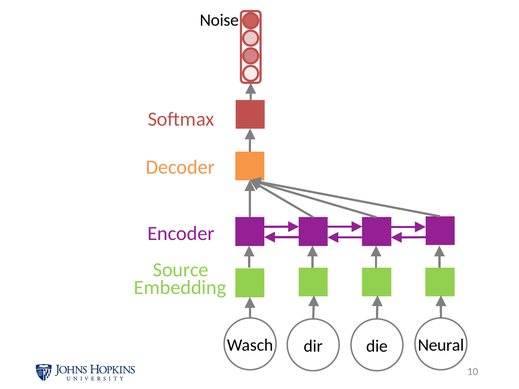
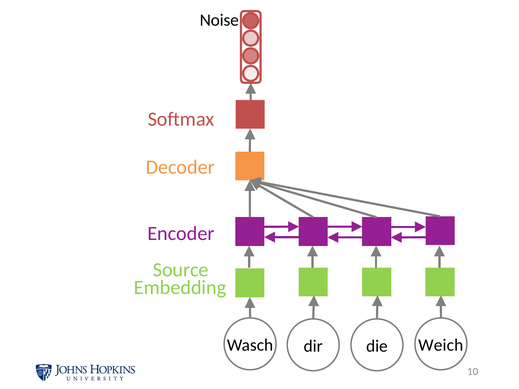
Neural: Neural -> Weich (441, 345)
